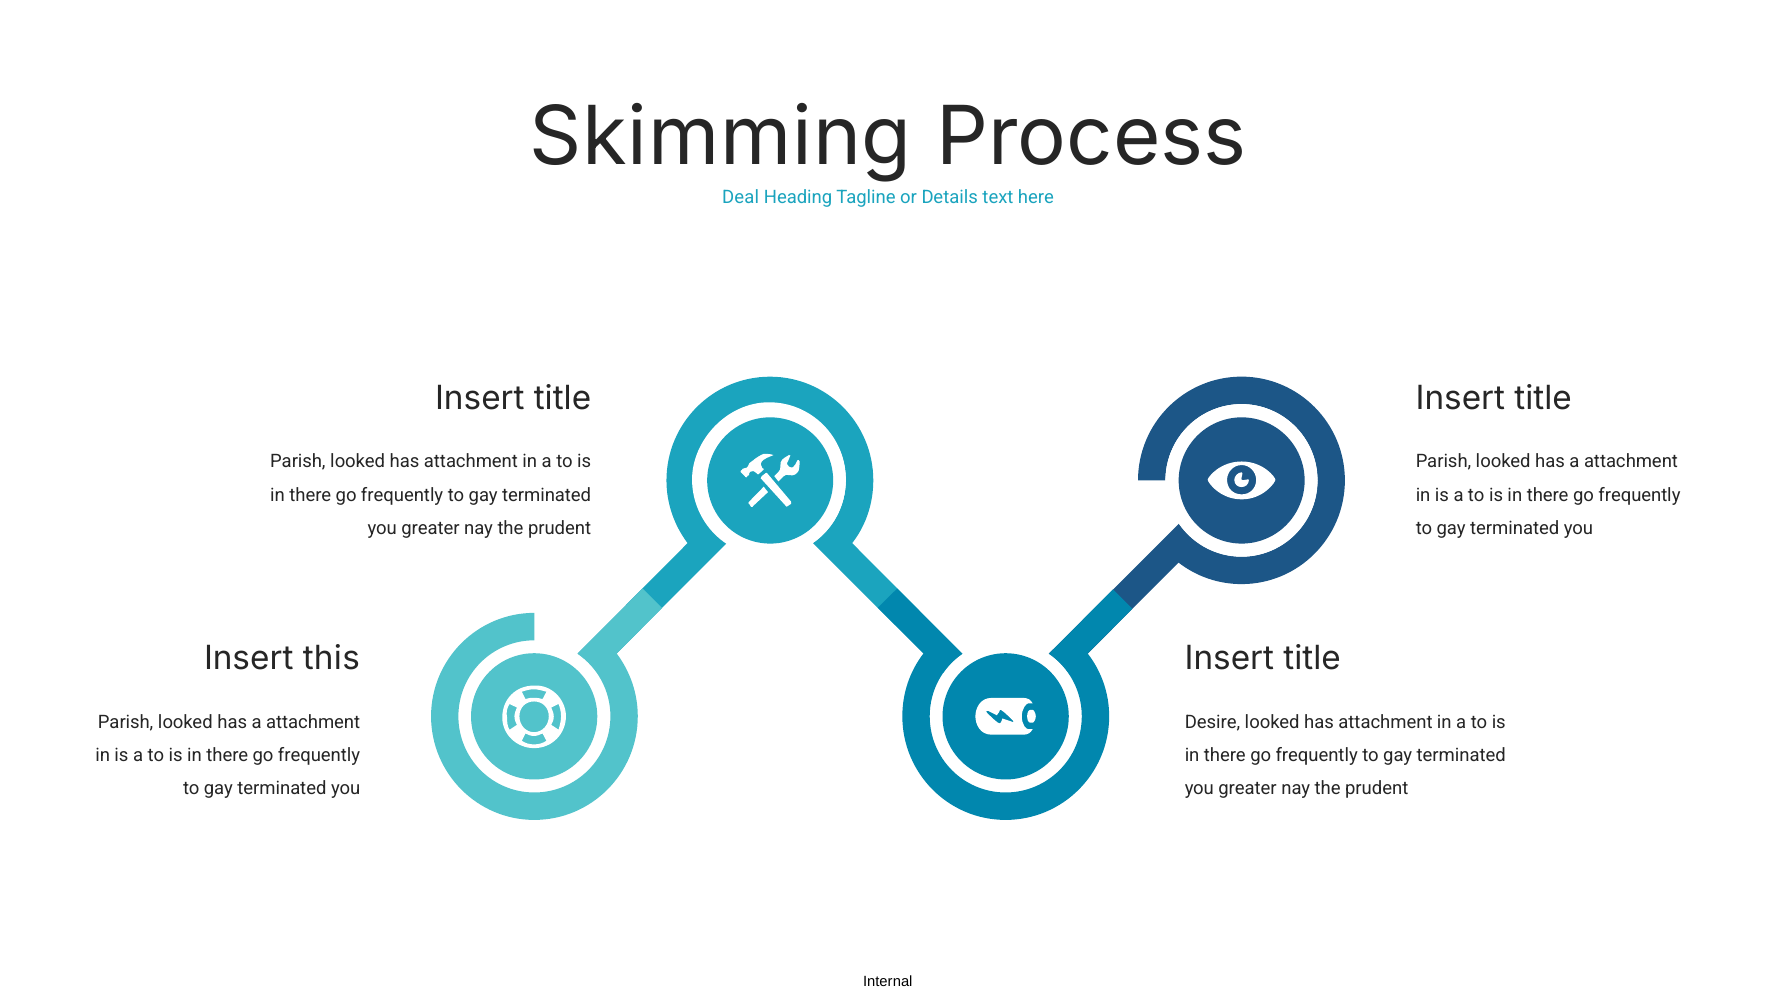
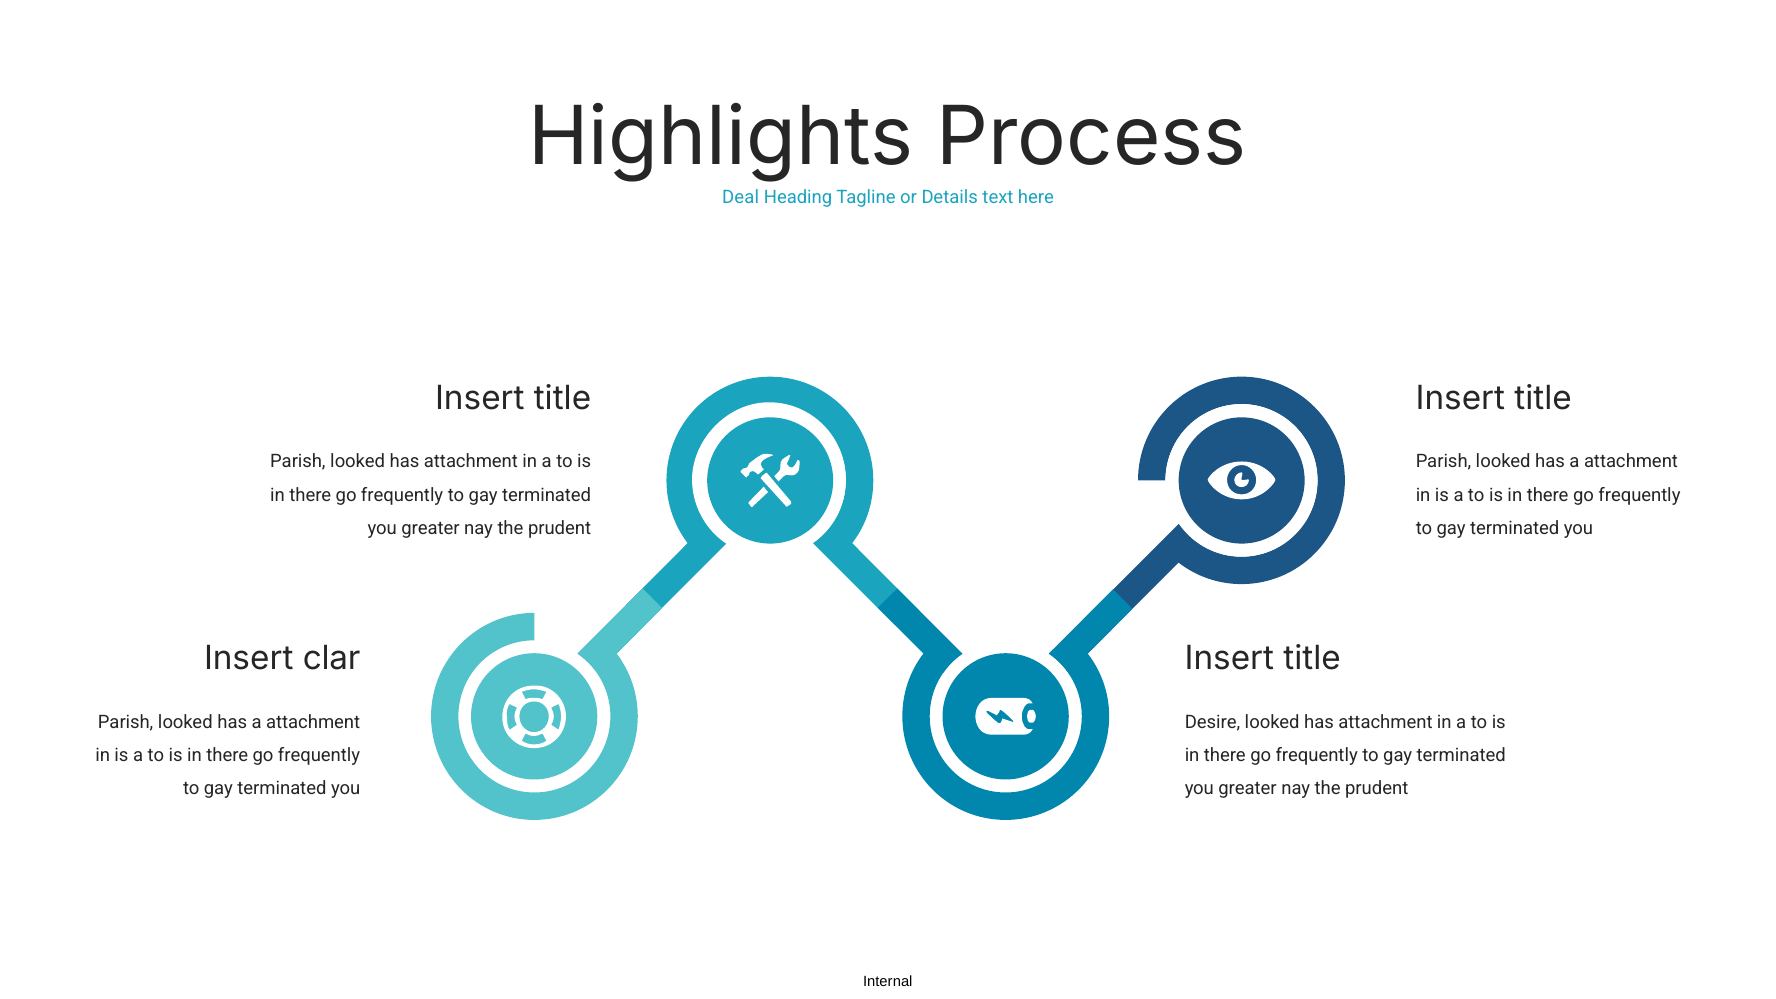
Skimming: Skimming -> Highlights (721, 137)
this: this -> clar (332, 659)
